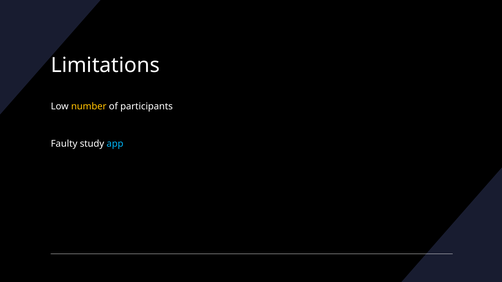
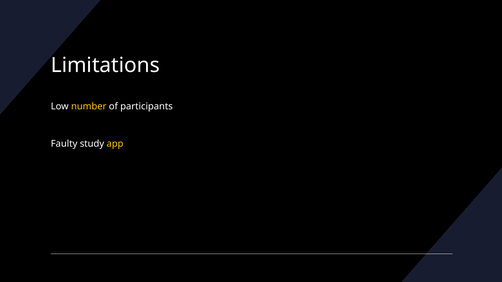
app colour: light blue -> yellow (115, 144)
